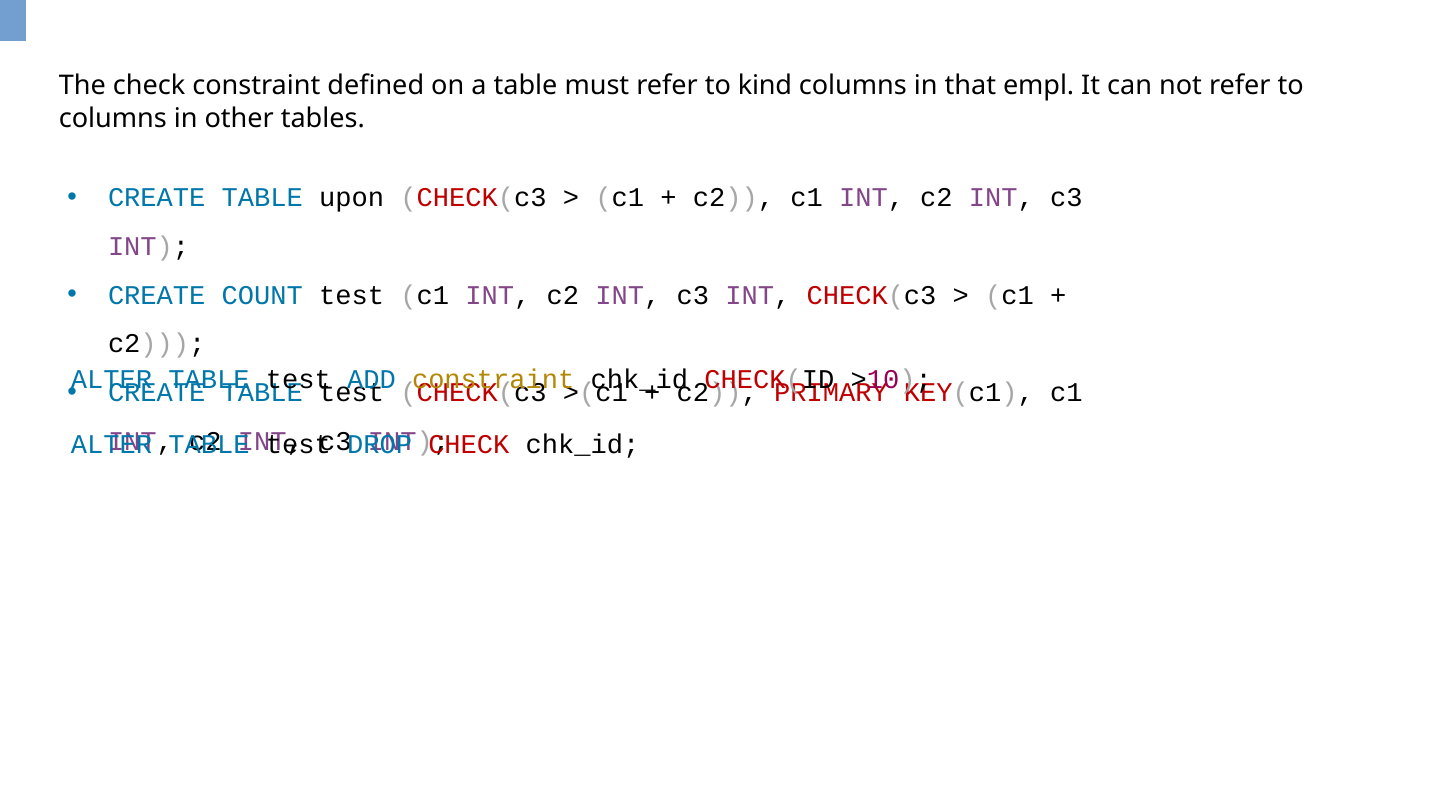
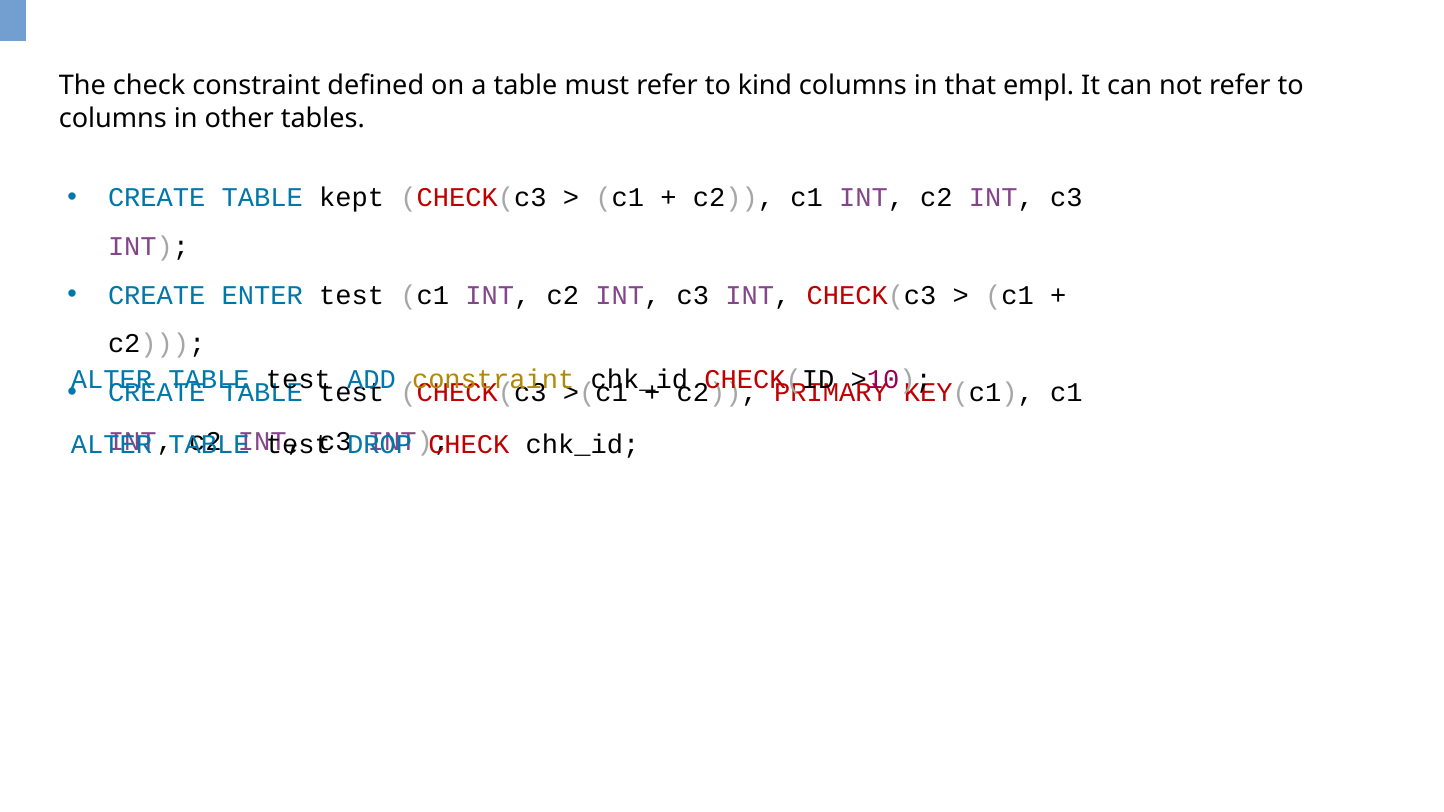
upon: upon -> kept (352, 198)
COUNT: COUNT -> ENTER (262, 295)
